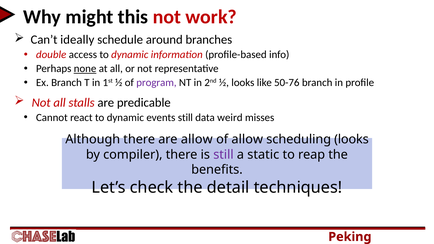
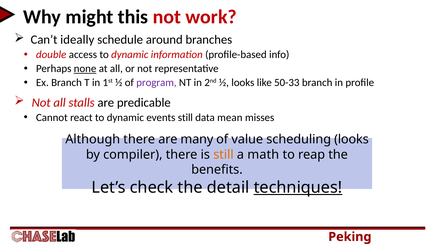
50-76: 50-76 -> 50-33 (287, 83)
weird: weird -> mean (230, 118)
are allow: allow -> many (197, 140)
of allow: allow -> value (247, 140)
still colour: purple -> orange (223, 155)
static: static -> math (263, 155)
techniques underline: none -> present (298, 188)
